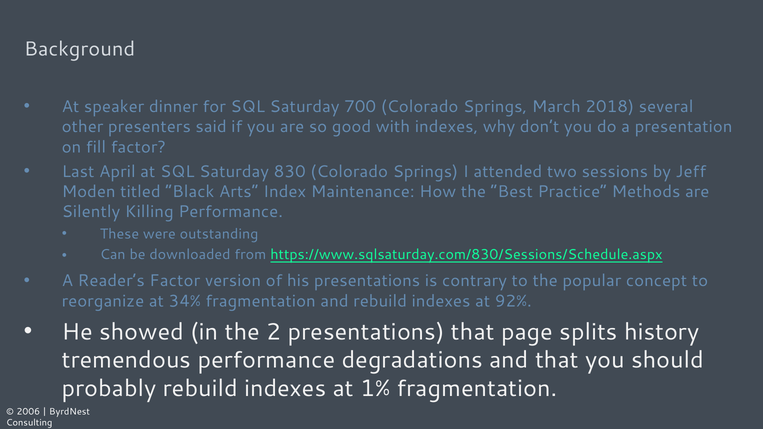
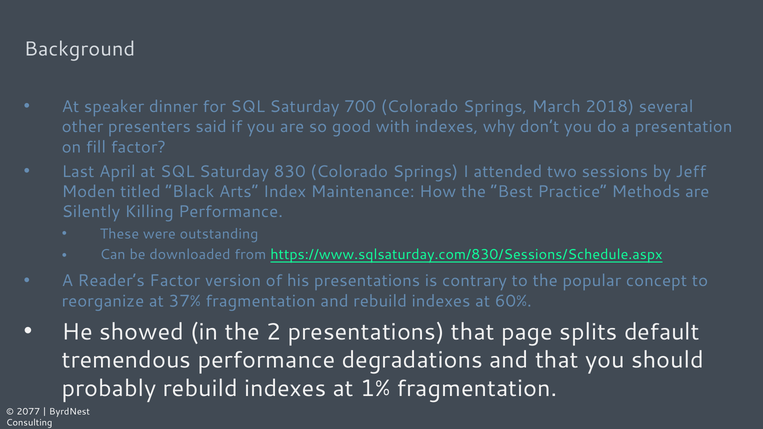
34%: 34% -> 37% (185, 301)
92%: 92% -> 60% (513, 301)
history: history -> default (662, 332)
2006: 2006 -> 2077 (28, 412)
